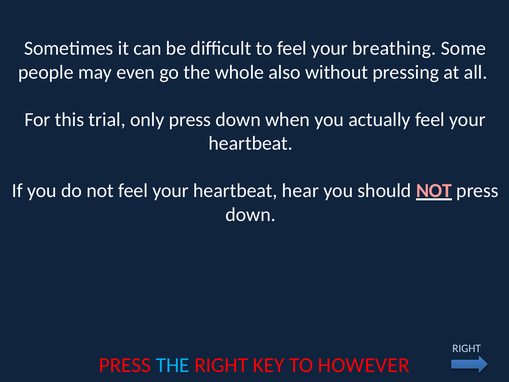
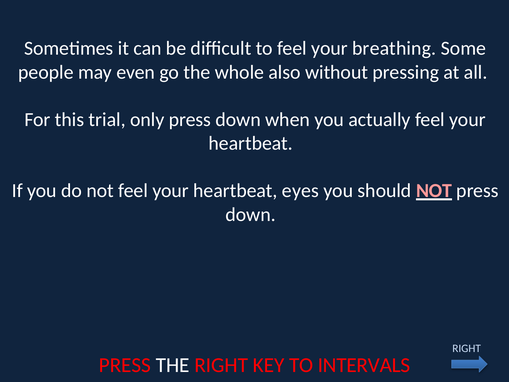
hear: hear -> eyes (300, 191)
THE colour: light blue -> white (173, 365)
HOWEVER: HOWEVER -> INTERVALS (364, 365)
